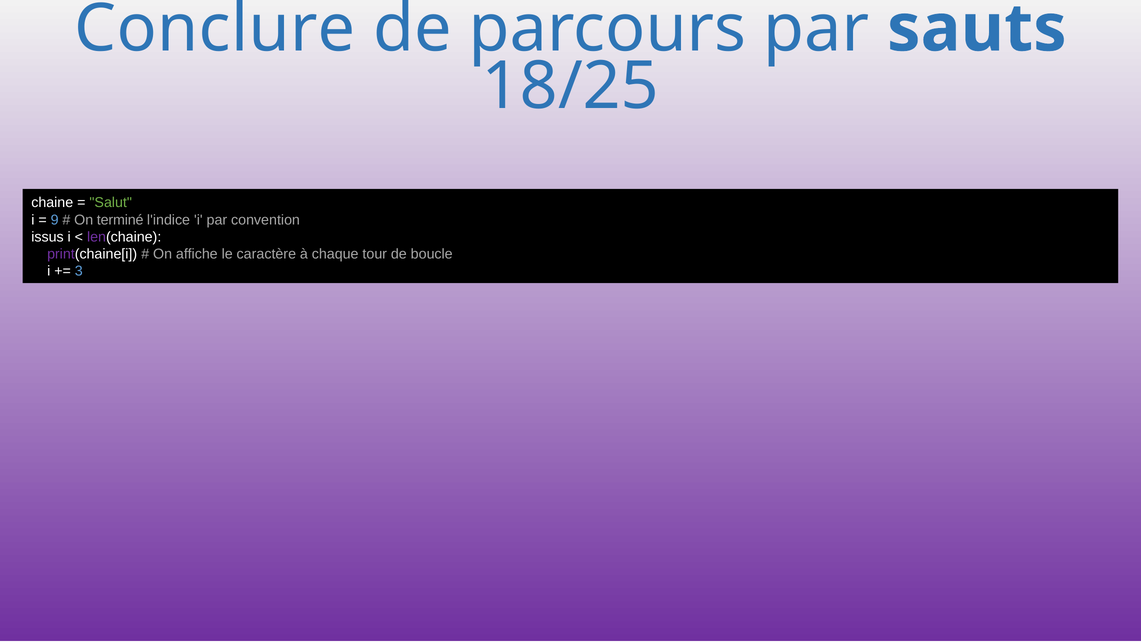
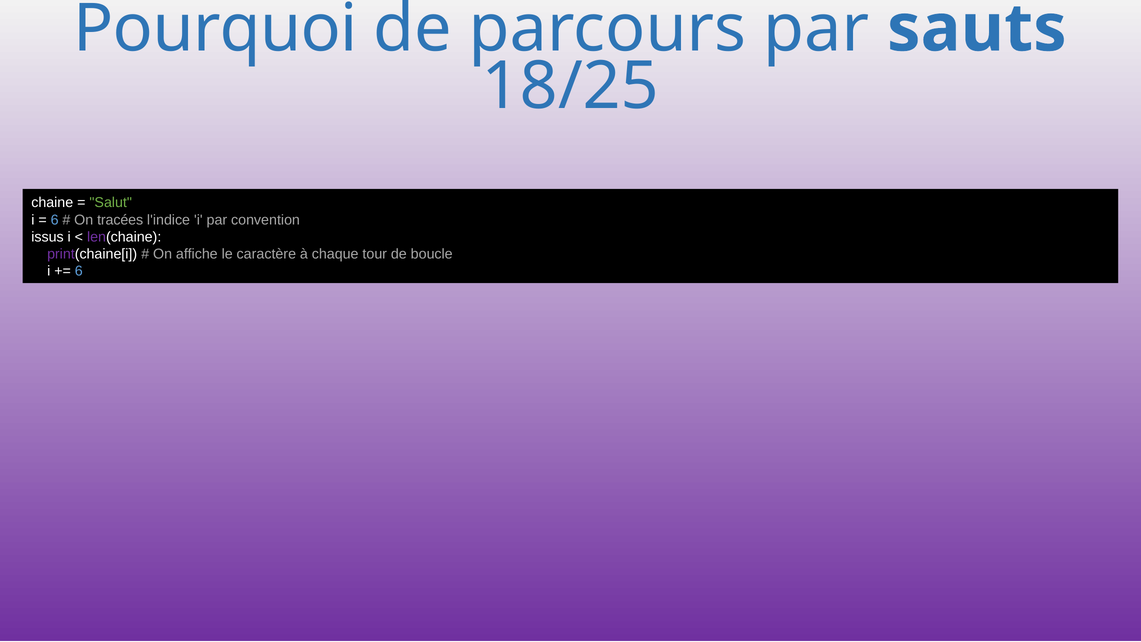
Conclure: Conclure -> Pourquoi (215, 29)
9: 9 -> 6 (55, 220)
terminé: terminé -> tracées (120, 220)
3: 3 -> 6 (79, 271)
